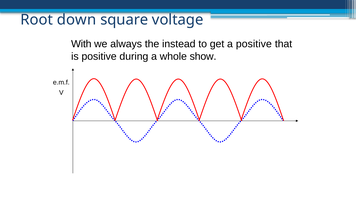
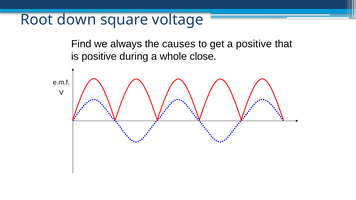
With: With -> Find (81, 44)
instead: instead -> causes (179, 44)
show: show -> close (203, 56)
